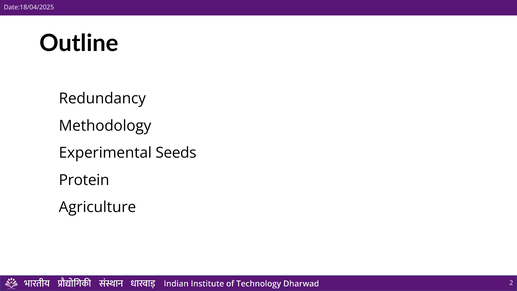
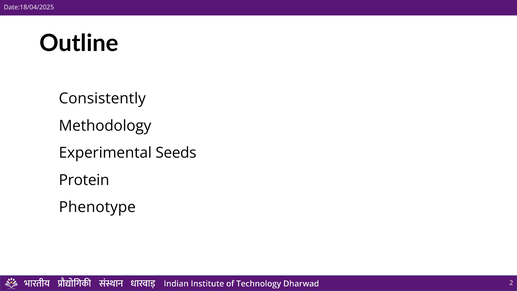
Redundancy: Redundancy -> Consistently (102, 99)
Agriculture: Agriculture -> Phenotype (97, 207)
